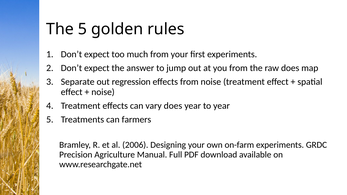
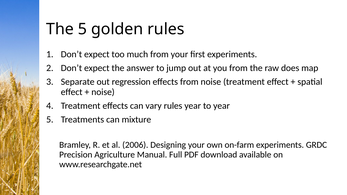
vary does: does -> rules (173, 106)
farmers: farmers -> mixture (136, 120)
